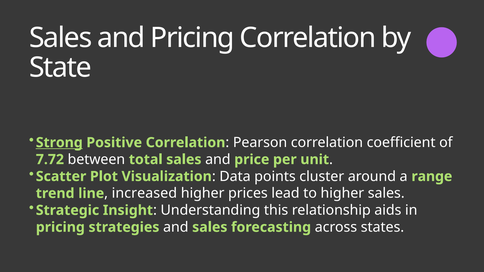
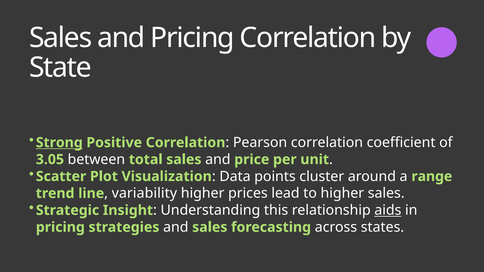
7.72: 7.72 -> 3.05 (50, 160)
increased: increased -> variability (144, 193)
aids underline: none -> present (388, 210)
